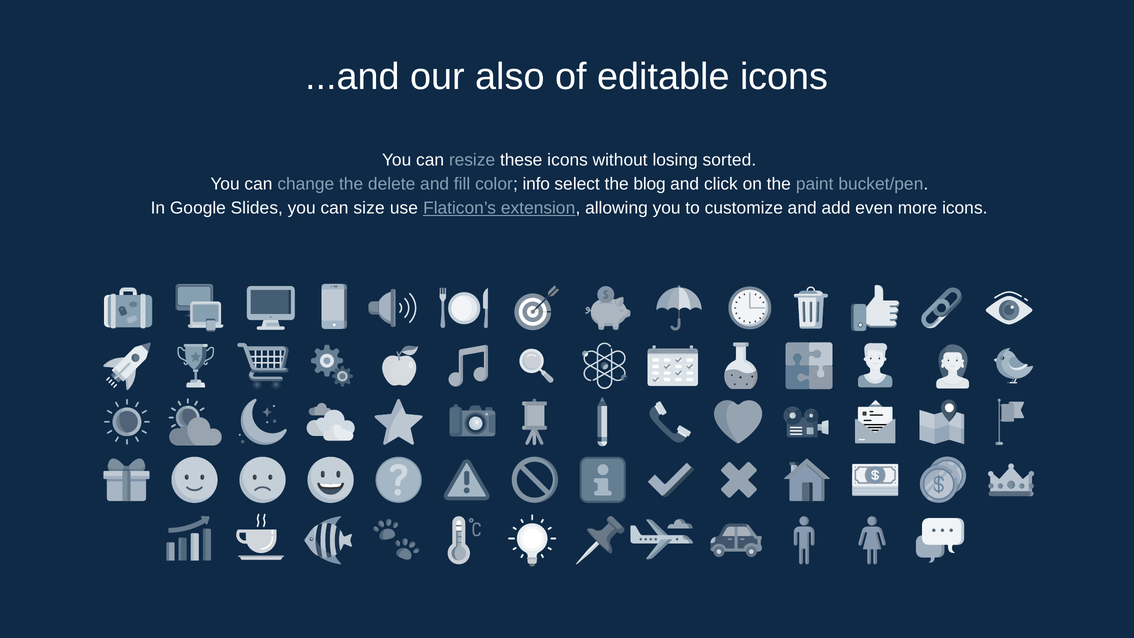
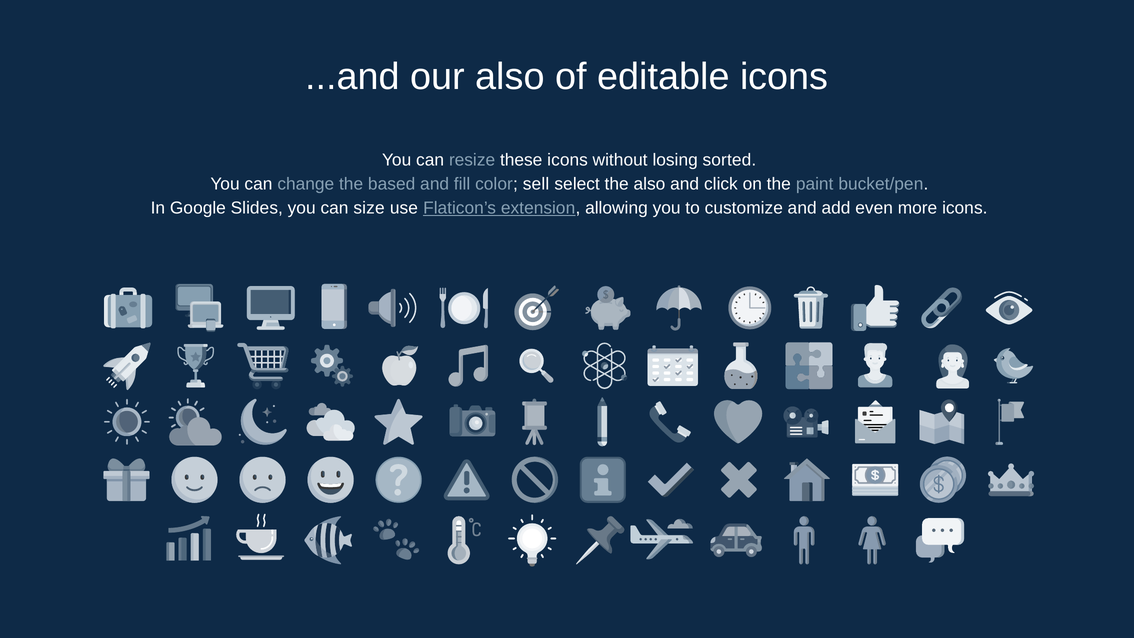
delete: delete -> based (392, 184)
info: info -> sell (536, 184)
the blog: blog -> also (649, 184)
